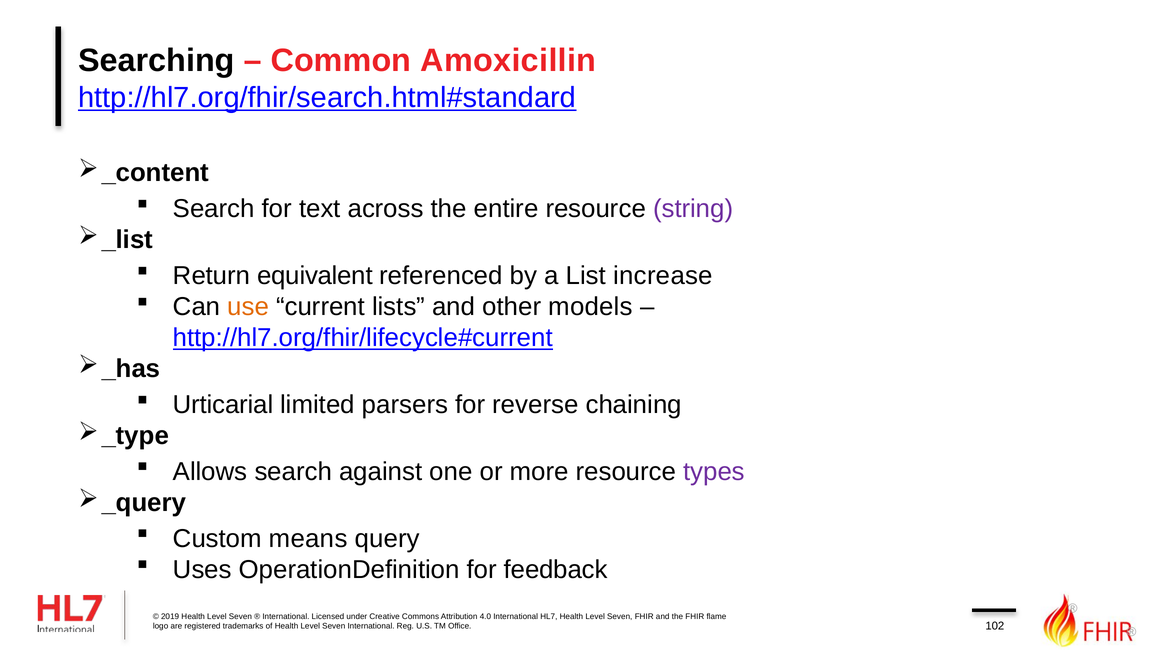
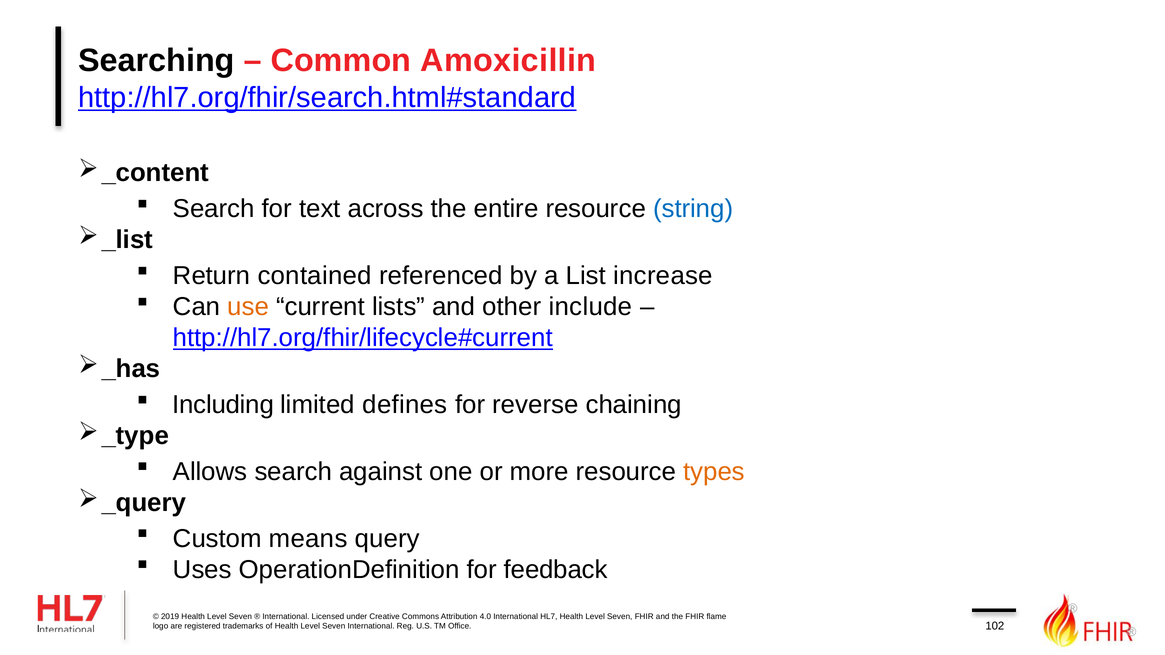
string colour: purple -> blue (693, 209)
equivalent: equivalent -> contained (315, 276)
models: models -> include (591, 307)
Urticarial: Urticarial -> Including (223, 405)
parsers: parsers -> defines (405, 405)
types colour: purple -> orange (714, 472)
